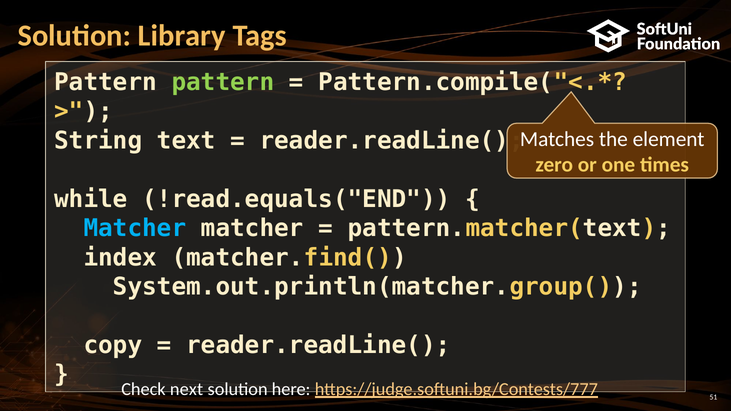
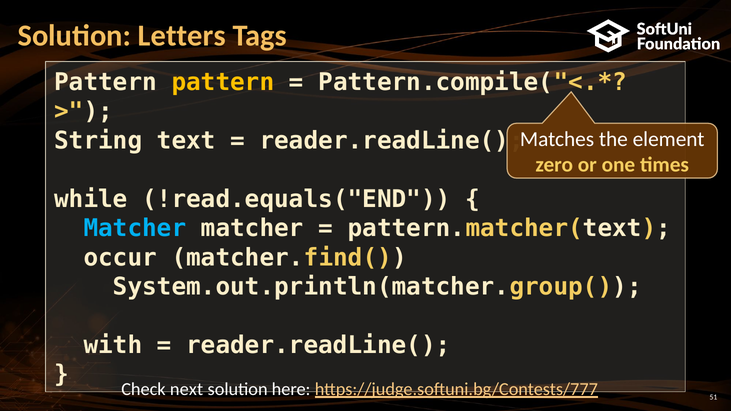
Library: Library -> Letters (182, 36)
pattern colour: light green -> yellow (223, 82)
index: index -> occur (120, 258)
copy: copy -> with (113, 345)
